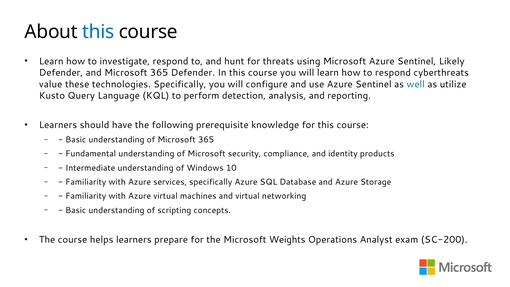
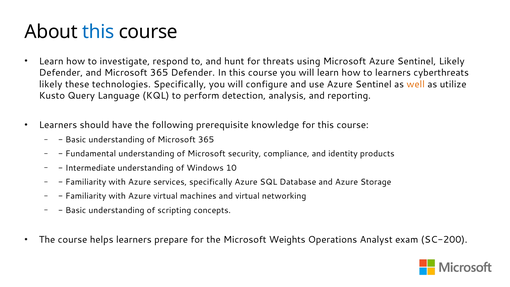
to respond: respond -> learners (393, 73)
value: value -> likely (51, 84)
well colour: blue -> orange (416, 84)
